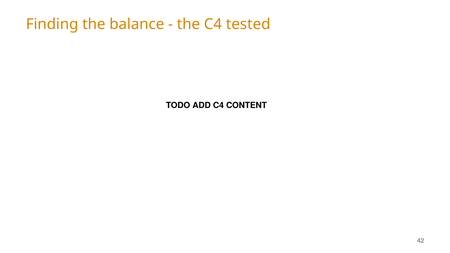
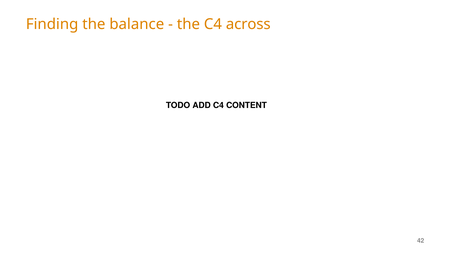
tested: tested -> across (248, 24)
